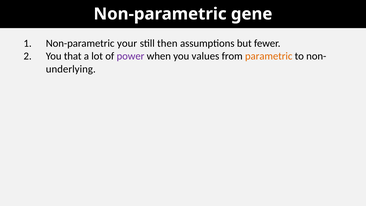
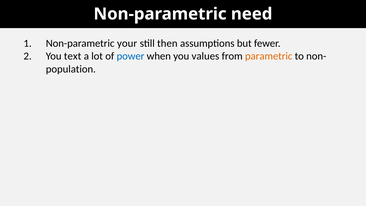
gene: gene -> need (252, 14)
that: that -> text (73, 56)
power colour: purple -> blue (131, 56)
underlying: underlying -> population (71, 69)
